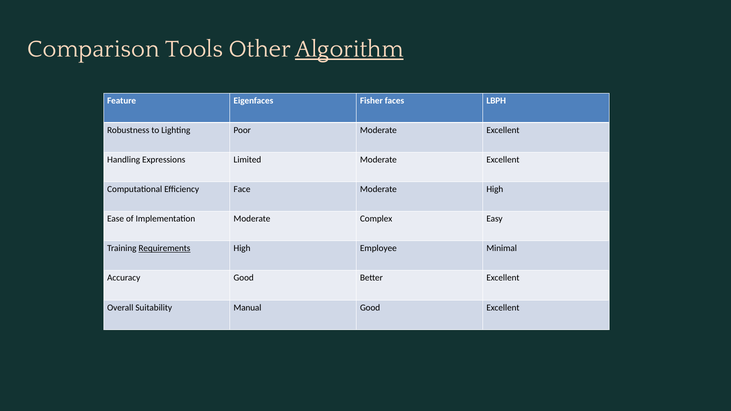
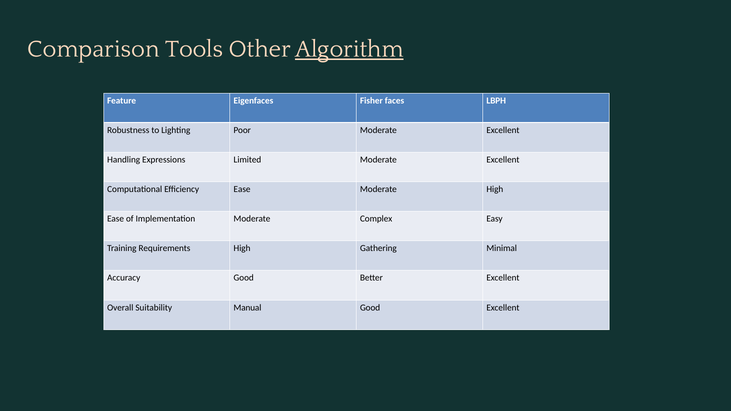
Efficiency Face: Face -> Ease (242, 189)
Requirements underline: present -> none (164, 248)
Employee: Employee -> Gathering (378, 248)
